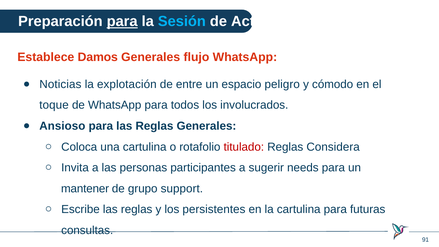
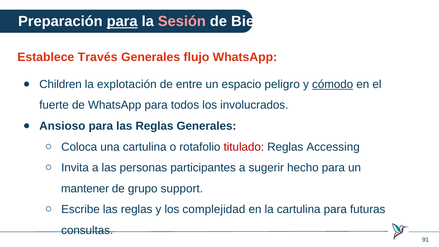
Sesión colour: light blue -> pink (182, 21)
Acto: Acto -> Bien (247, 21)
Damos: Damos -> Través (98, 57)
Noticias: Noticias -> Children (61, 84)
cómodo underline: none -> present (333, 84)
toque: toque -> fuerte (54, 105)
Considera: Considera -> Accessing (333, 147)
needs: needs -> hecho (303, 168)
persistentes: persistentes -> complejidad (214, 209)
